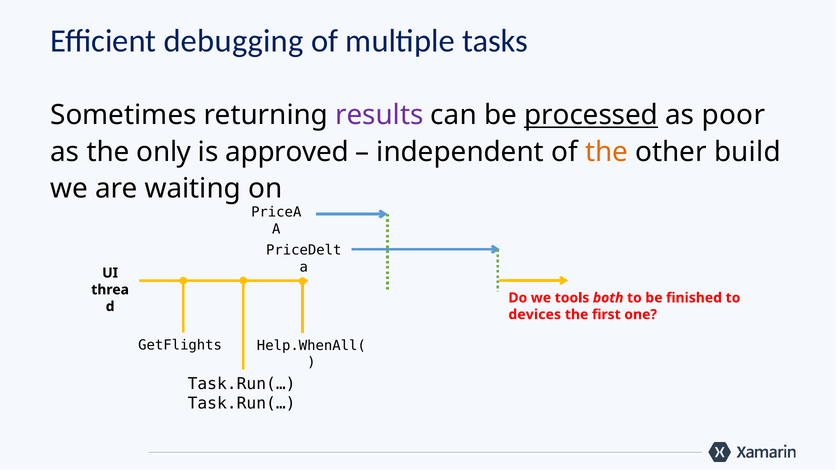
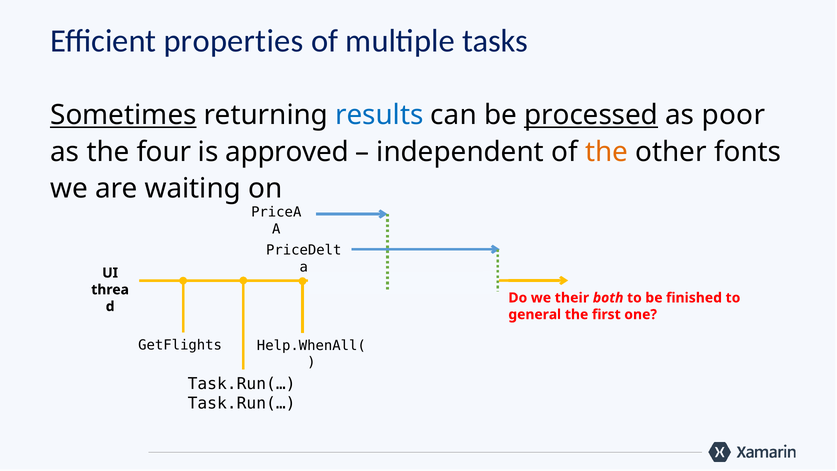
debugging: debugging -> properties (234, 41)
Sometimes underline: none -> present (123, 115)
results colour: purple -> blue (379, 115)
only: only -> four (164, 152)
build: build -> fonts (748, 152)
tools: tools -> their (572, 298)
devices: devices -> general (535, 314)
